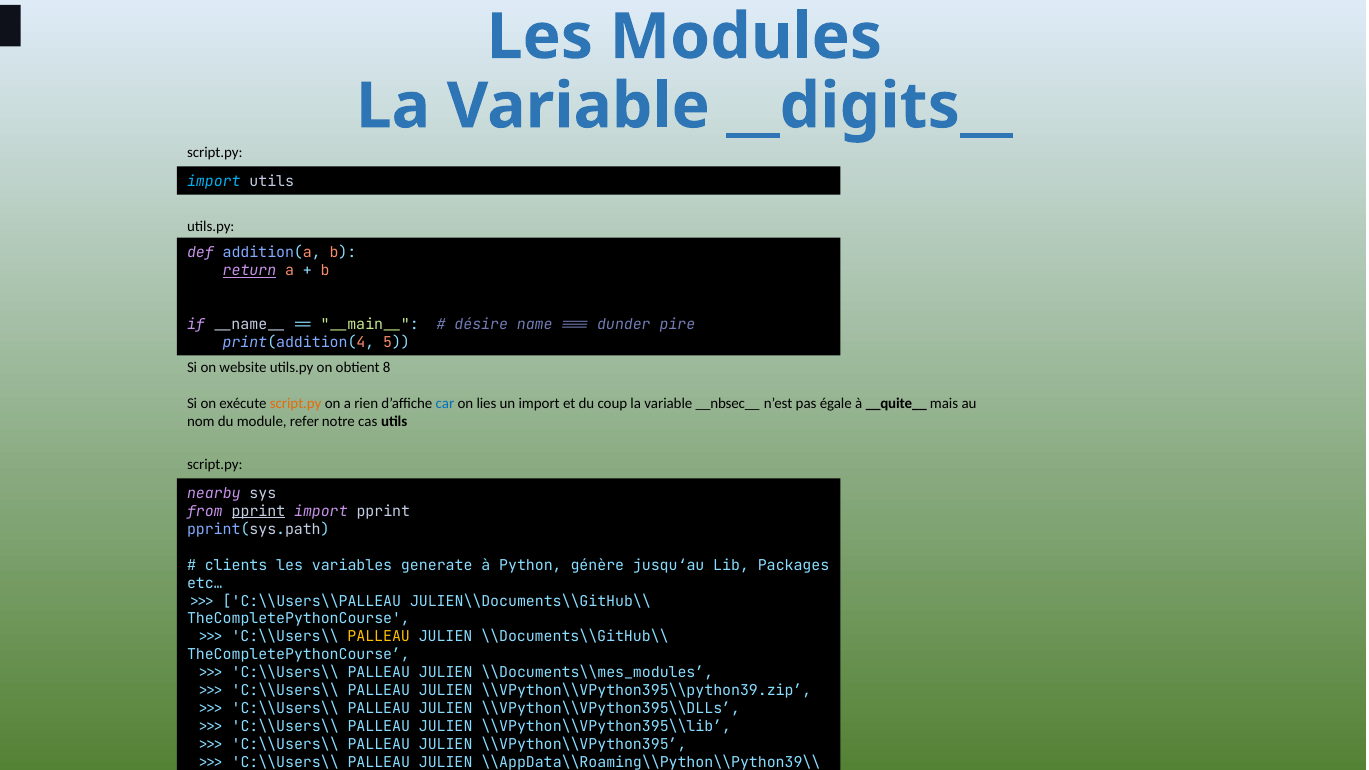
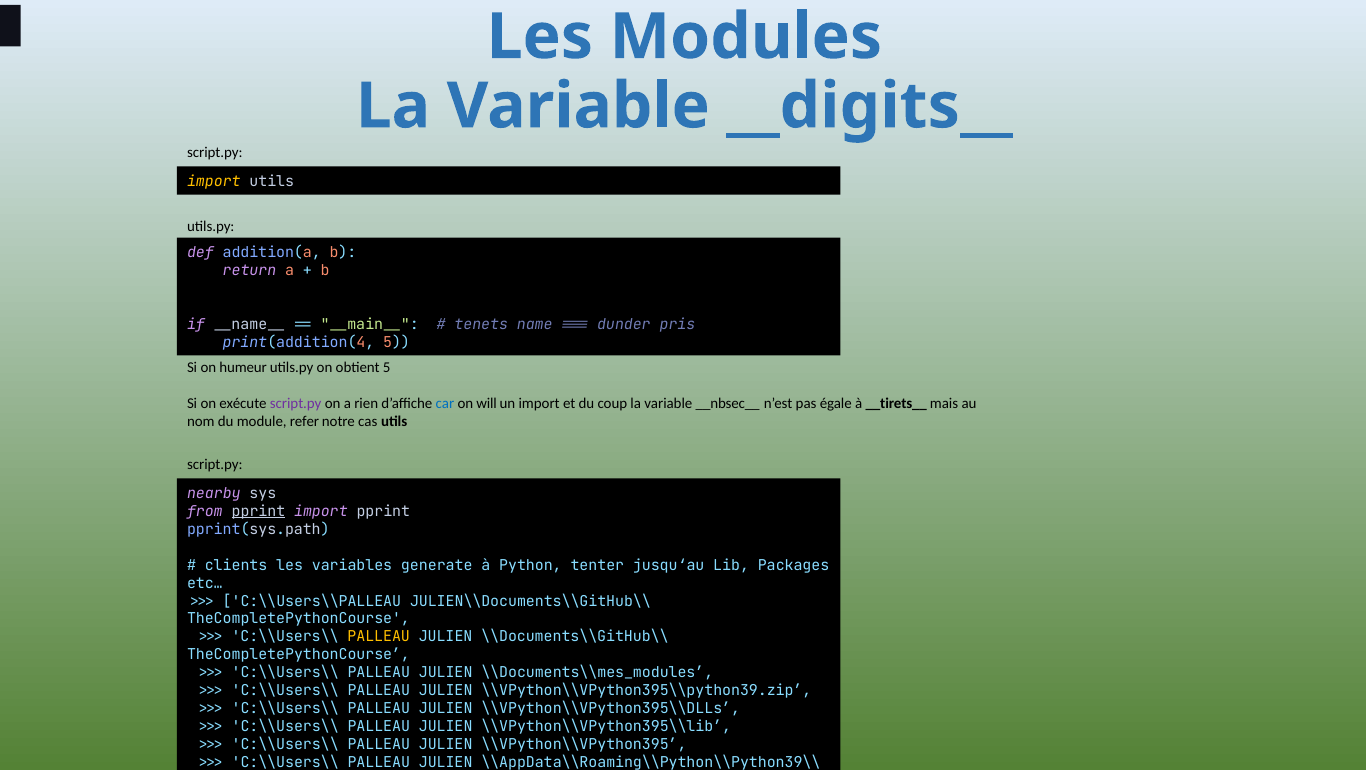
import colour: light blue -> yellow (214, 182)
return underline: present -> none (249, 271)
désire: désire -> tenets (481, 324)
pire: pire -> pris (678, 324)
website: website -> humeur (243, 367)
obtient 8: 8 -> 5 (387, 367)
script.py colour: orange -> purple (296, 403)
lies: lies -> will (487, 403)
__quite__: __quite__ -> __tirets__ (896, 403)
génère: génère -> tenter (597, 565)
